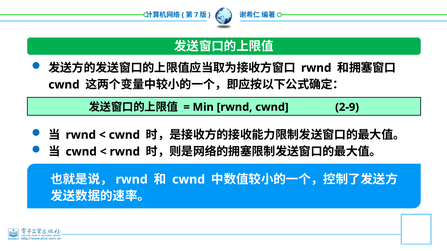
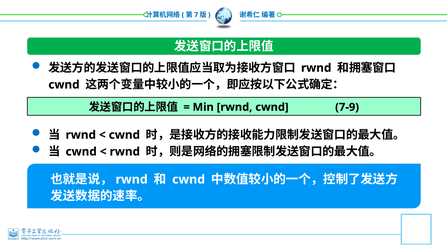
2-9: 2-9 -> 7-9 (347, 107)
